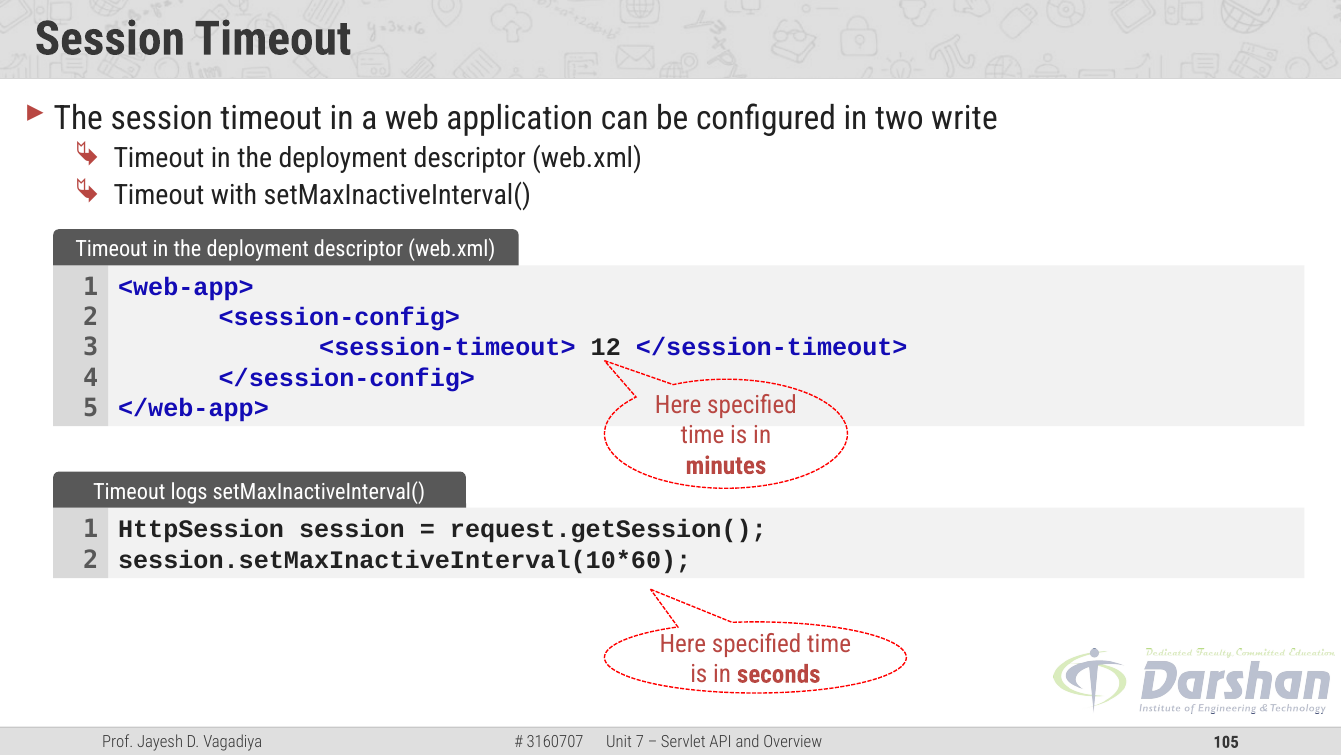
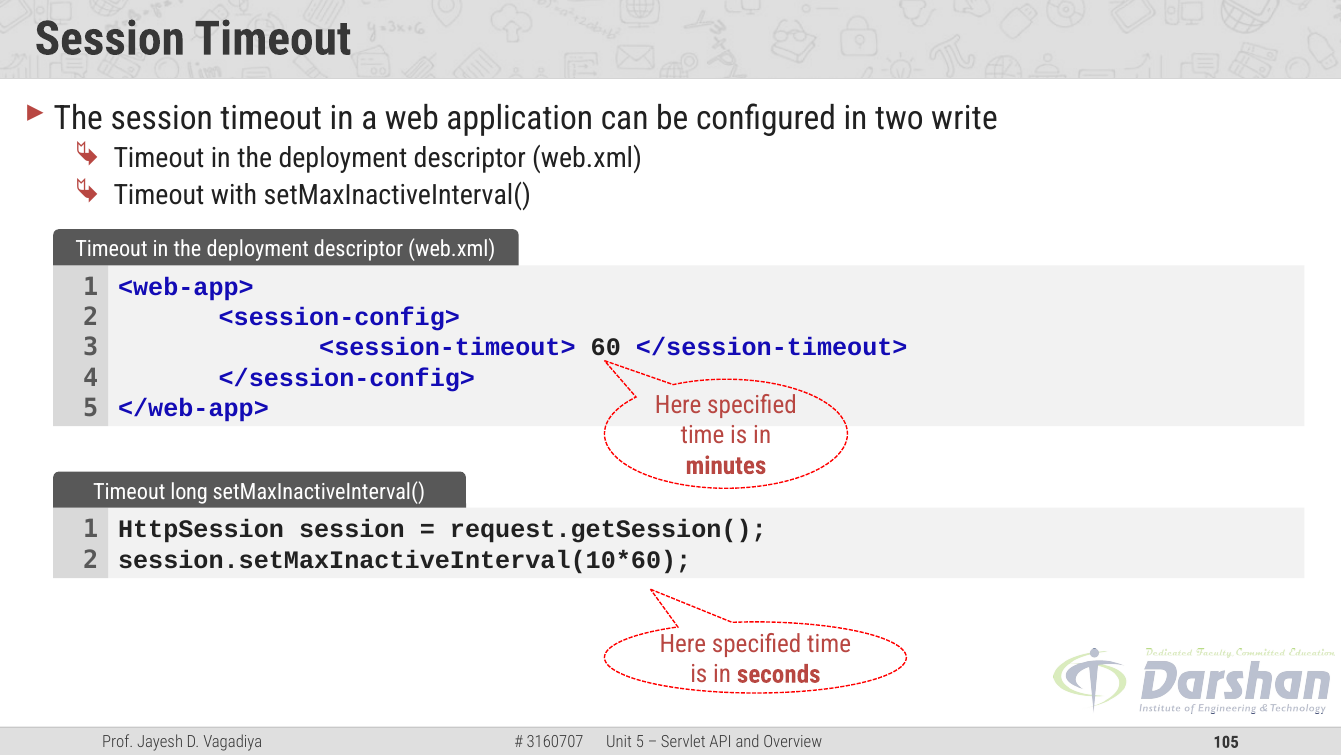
12: 12 -> 60 (606, 347)
logs: logs -> long (189, 492)
7: 7 -> 5 (640, 742)
